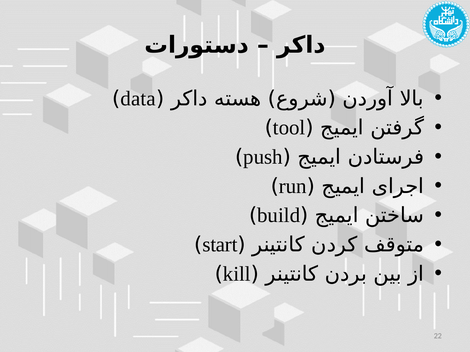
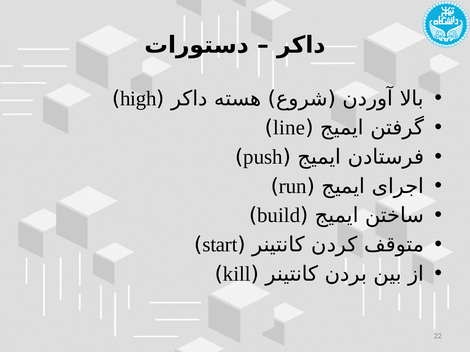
data: data -> high (138, 99)
tool: tool -> line (289, 128)
